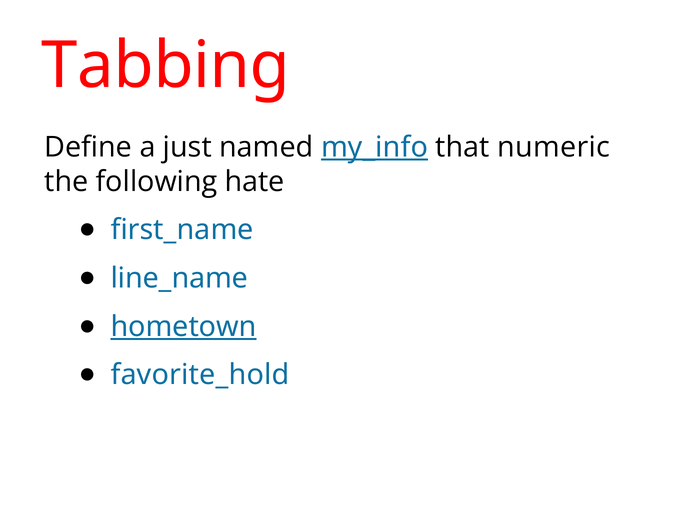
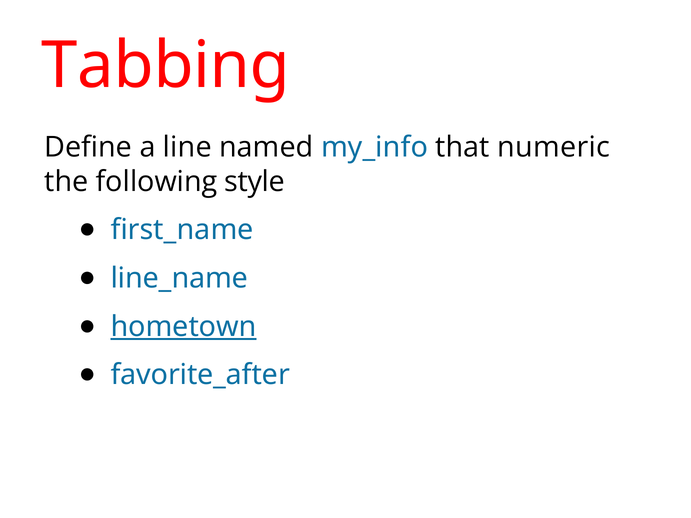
just: just -> line (187, 147)
my_info underline: present -> none (375, 147)
hate: hate -> style (255, 182)
favorite_hold: favorite_hold -> favorite_after (200, 375)
